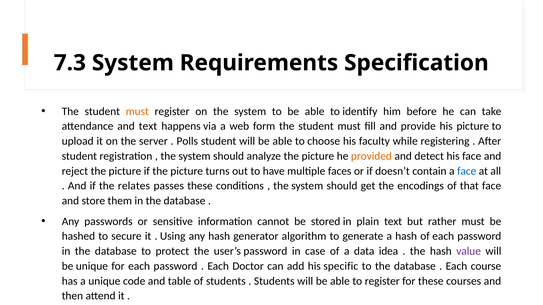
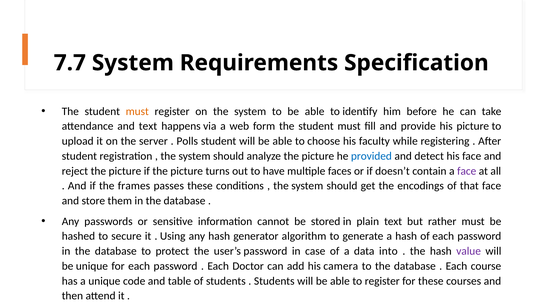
7.3: 7.3 -> 7.7 (70, 63)
provided colour: orange -> blue (371, 156)
face colour: blue -> purple (467, 171)
relates: relates -> frames (134, 186)
idea: idea -> into (388, 252)
specific: specific -> camera (341, 266)
